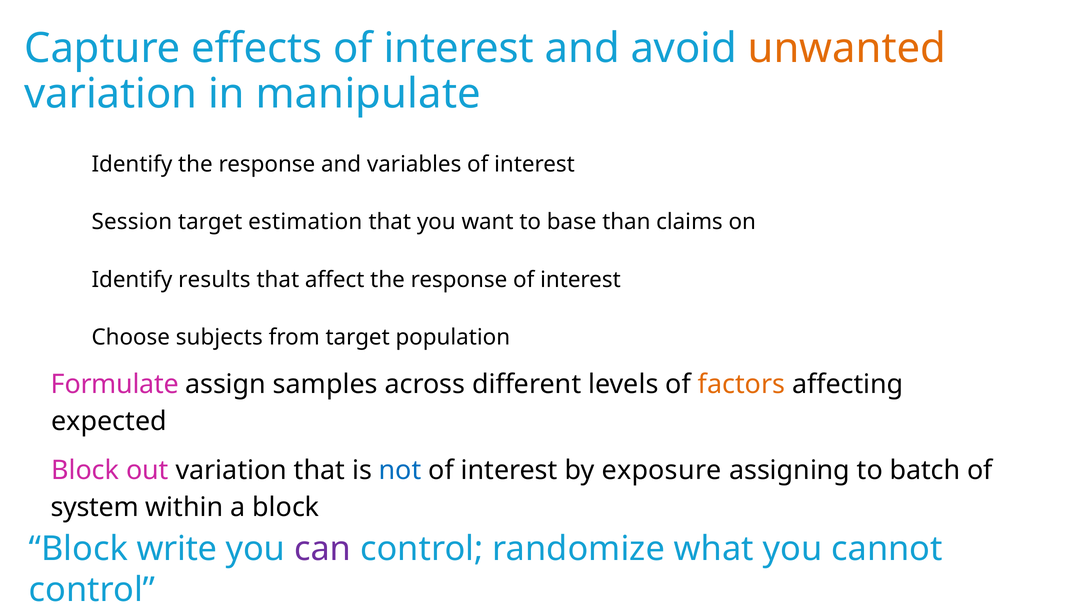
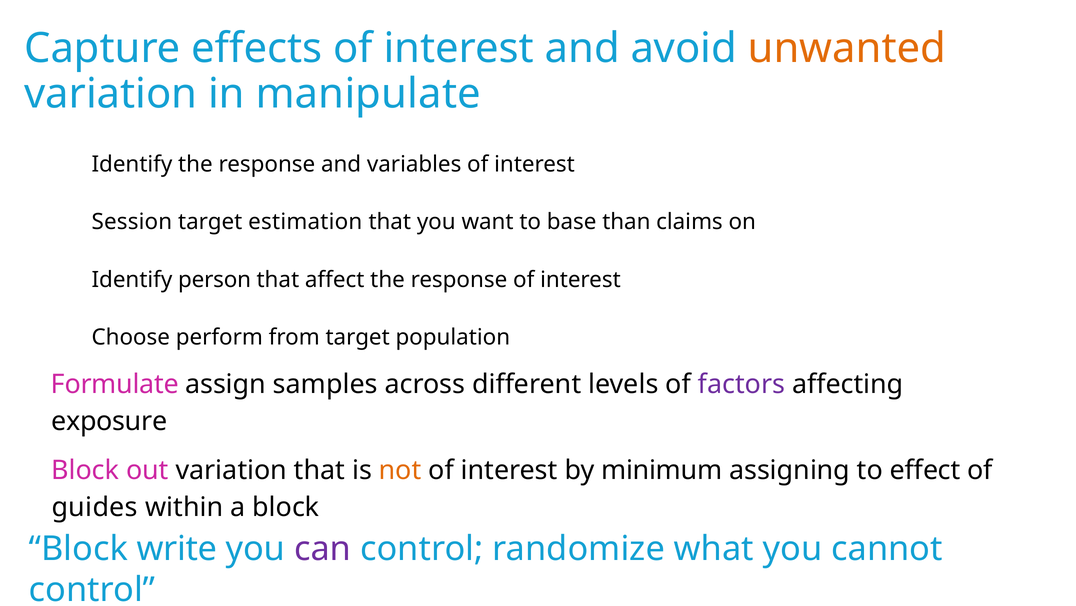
results: results -> person (215, 279)
subjects: subjects -> perform (219, 337)
factors colour: orange -> purple (741, 384)
expected: expected -> exposure (109, 421)
not colour: blue -> orange (400, 470)
exposure: exposure -> minimum (662, 470)
batch: batch -> effect (925, 470)
system: system -> guides (95, 507)
